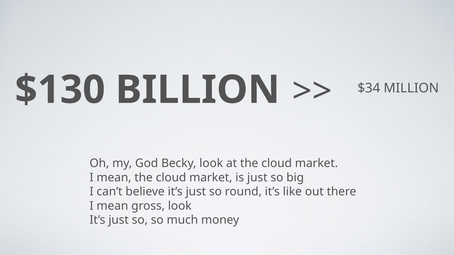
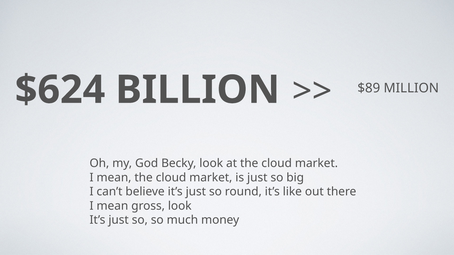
$130: $130 -> $624 (60, 90)
$34: $34 -> $89 (369, 88)
